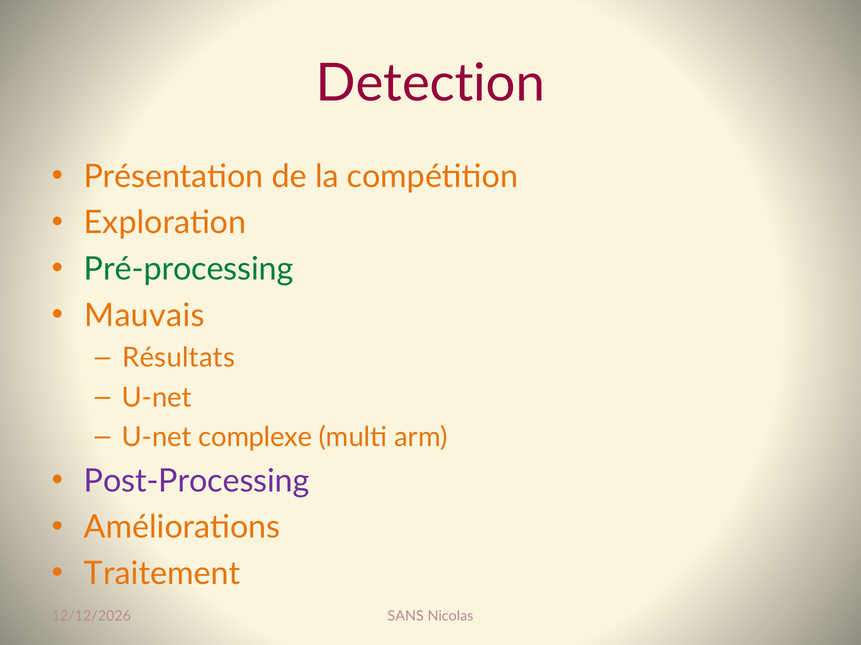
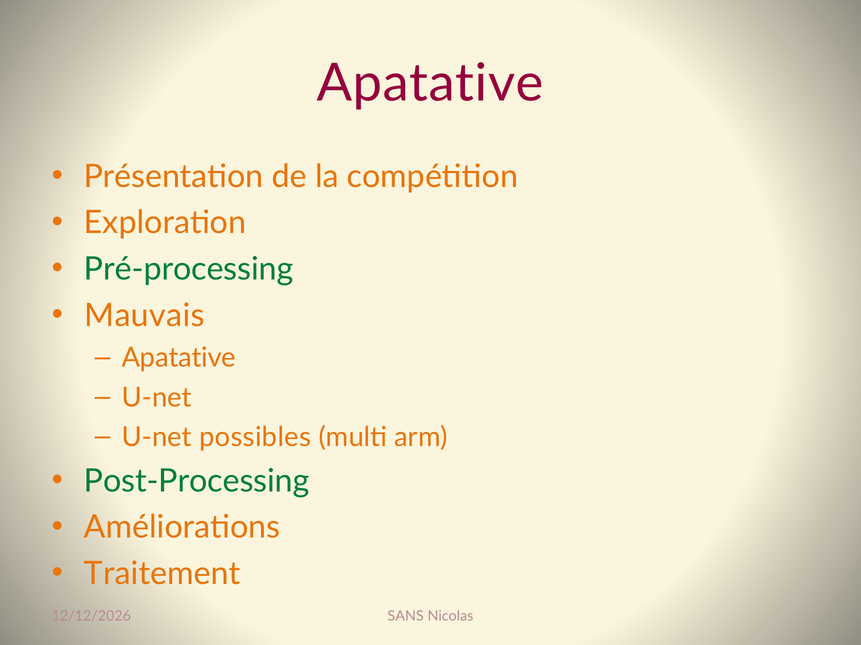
Detection: Detection -> Apatative (430, 83)
Résultats: Résultats -> Apatative (179, 358)
complexe: complexe -> possibles (255, 438)
Post-Processing colour: purple -> green (197, 481)
